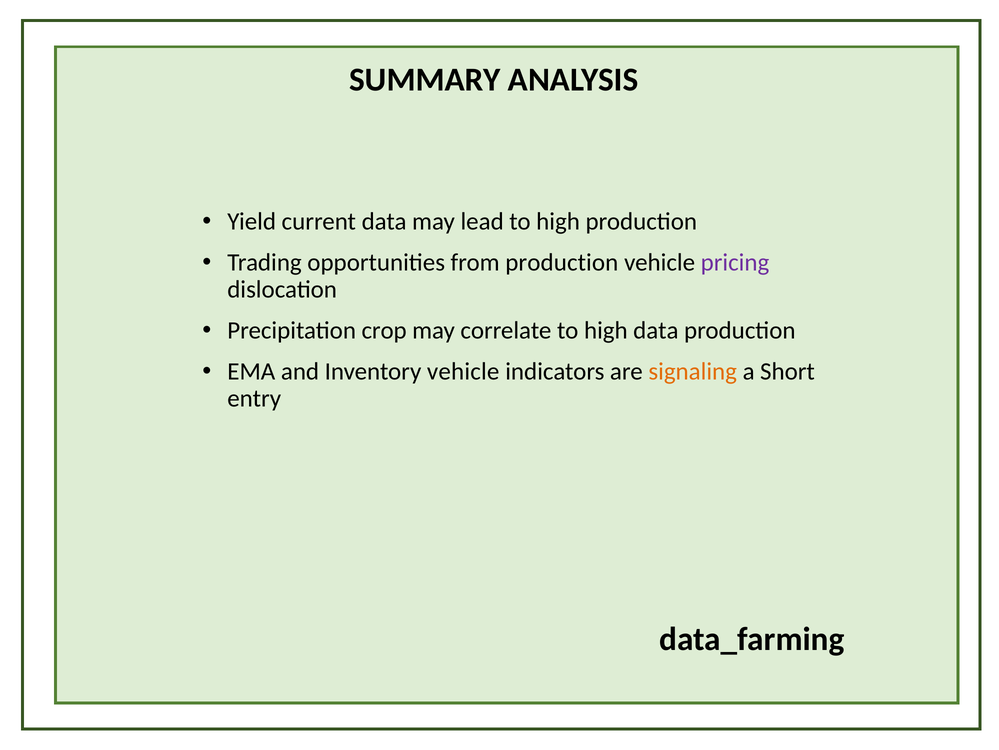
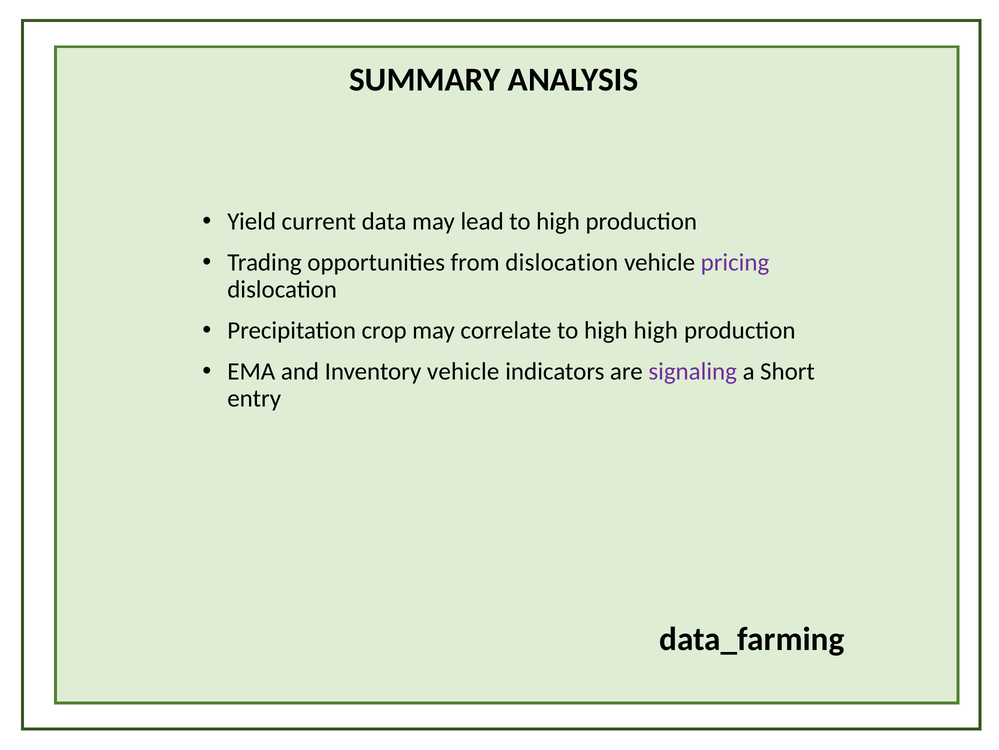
from production: production -> dislocation (562, 262)
high data: data -> high (656, 330)
signaling colour: orange -> purple (693, 371)
